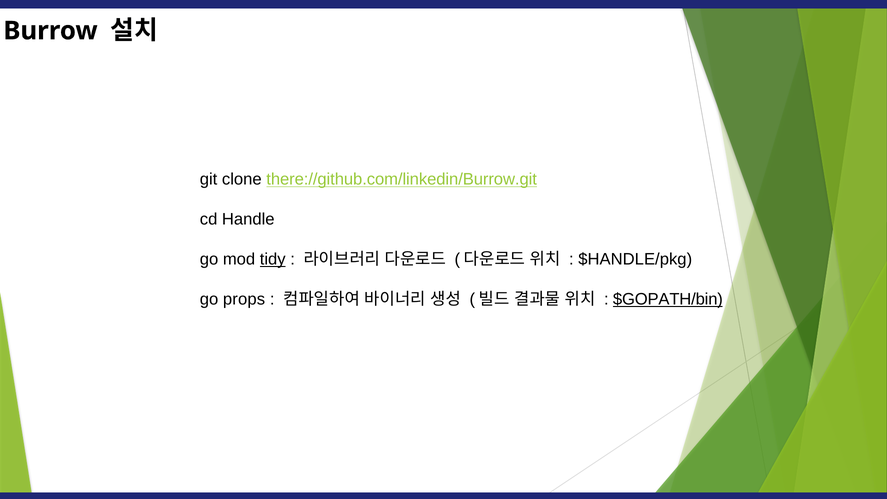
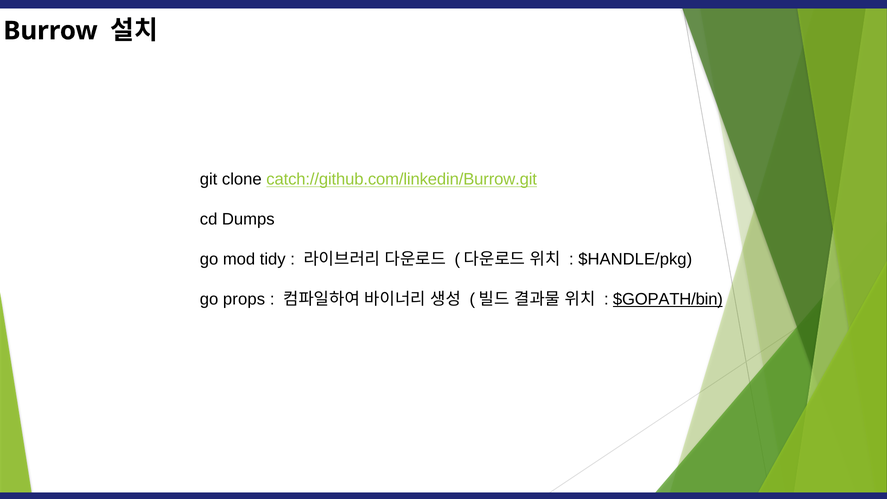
there://github.com/linkedin/Burrow.git: there://github.com/linkedin/Burrow.git -> catch://github.com/linkedin/Burrow.git (402, 179)
Handle: Handle -> Dumps (248, 219)
tidy underline: present -> none (273, 259)
